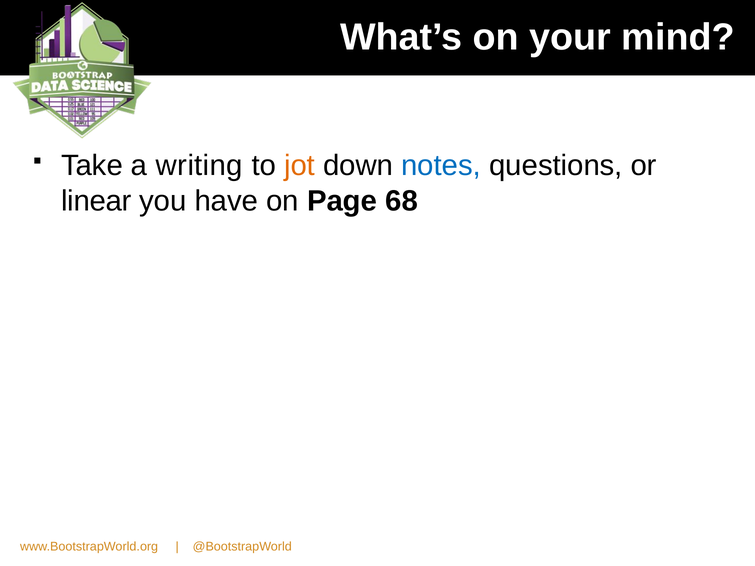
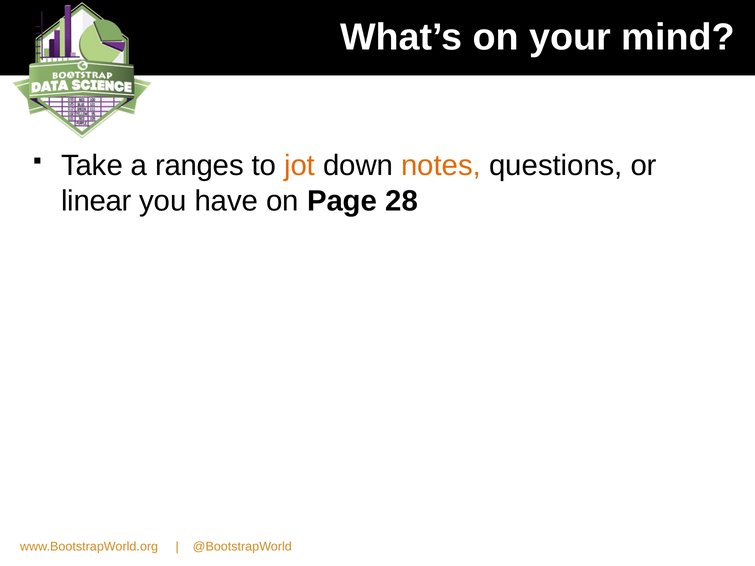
writing: writing -> ranges (200, 166)
notes colour: blue -> orange (441, 166)
68: 68 -> 28 (402, 201)
